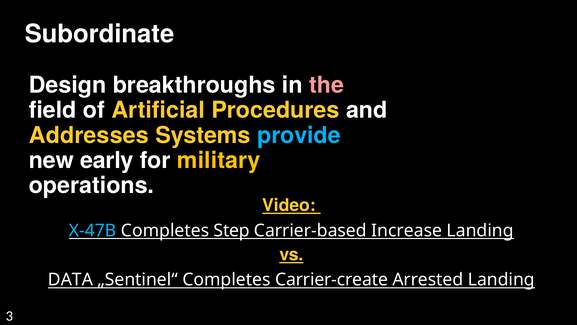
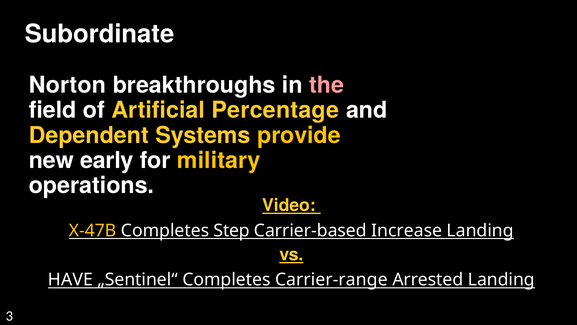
Design: Design -> Norton (67, 85)
Procedures: Procedures -> Percentage (275, 110)
Addresses: Addresses -> Dependent (89, 135)
provide colour: light blue -> yellow (299, 135)
X-47B colour: light blue -> yellow (93, 230)
DATA: DATA -> HAVE (70, 279)
Carrier-create: Carrier-create -> Carrier-range (331, 279)
